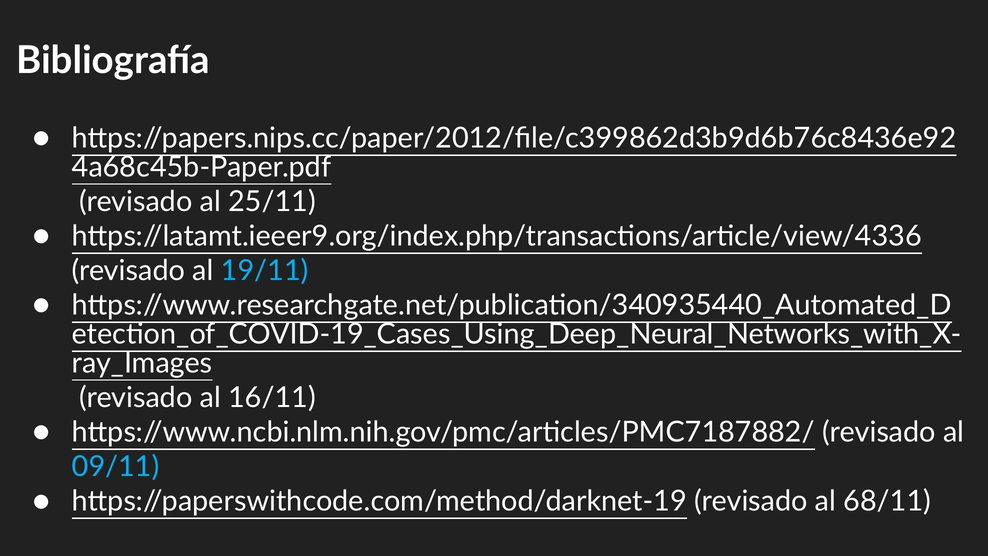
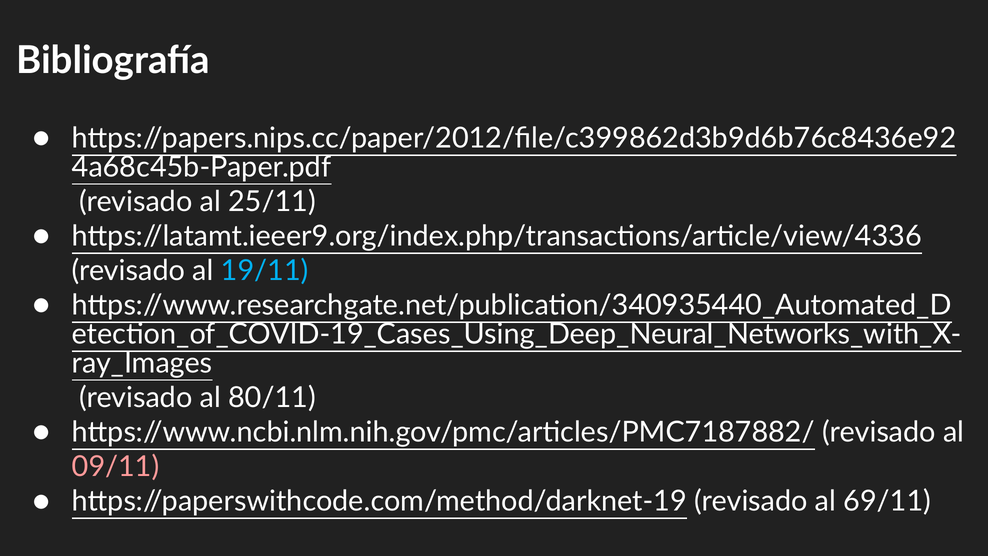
16/11: 16/11 -> 80/11 (272, 397)
09/11 colour: light blue -> pink (116, 467)
68/11: 68/11 -> 69/11 (887, 501)
